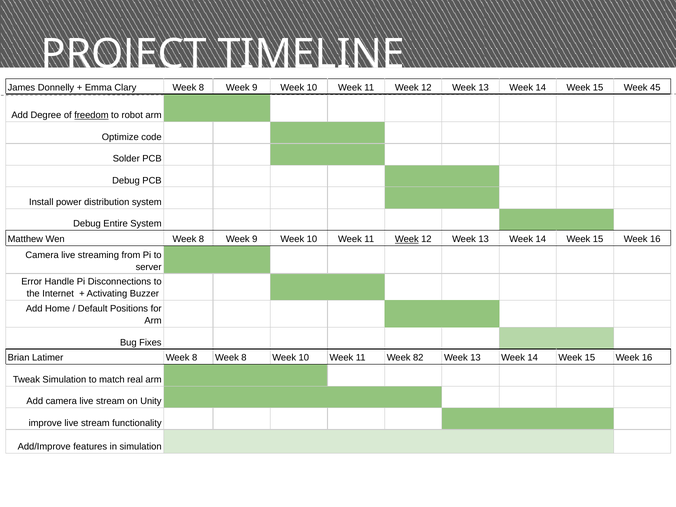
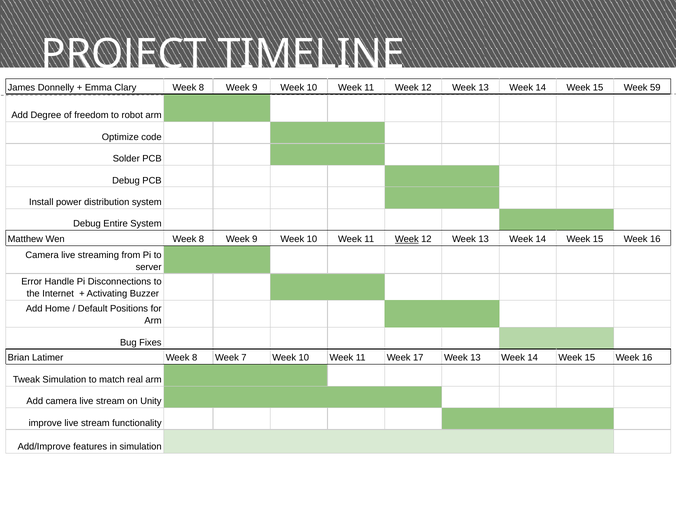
45: 45 -> 59 (655, 87)
freedom underline: present -> none (91, 115)
8 Week 8: 8 -> 7 (244, 358)
82: 82 -> 17 (418, 358)
